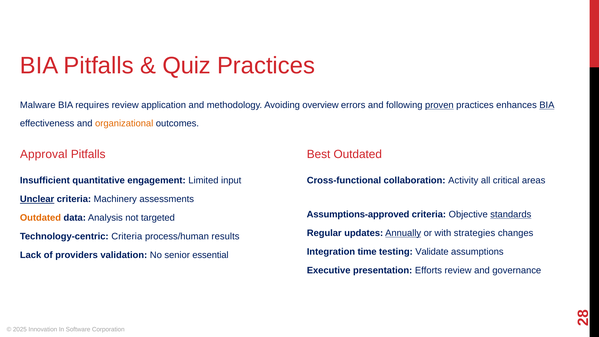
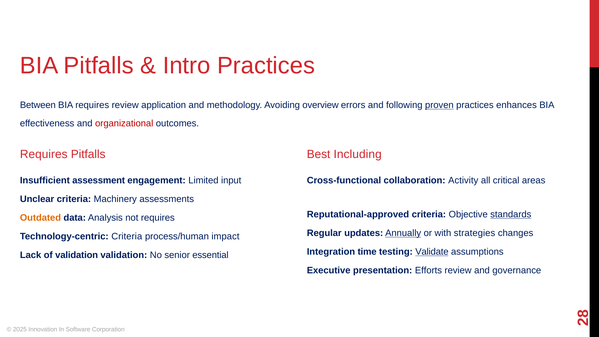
Quiz: Quiz -> Intro (187, 66)
Malware: Malware -> Between (38, 105)
BIA underline: present -> none (547, 105)
organizational colour: orange -> red (124, 123)
Approval: Approval -> Requires (44, 154)
Best Outdated: Outdated -> Including (358, 154)
quantitative: quantitative -> assessment (99, 181)
Unclear underline: present -> none (37, 199)
Assumptions-approved: Assumptions-approved -> Reputational-approved (358, 214)
not targeted: targeted -> requires (158, 218)
results: results -> impact (225, 236)
Validate underline: none -> present (432, 252)
of providers: providers -> validation (77, 255)
